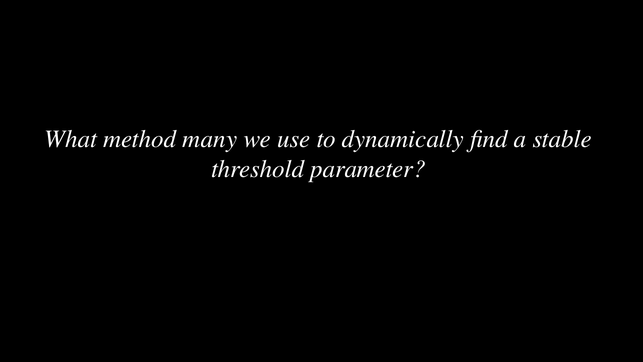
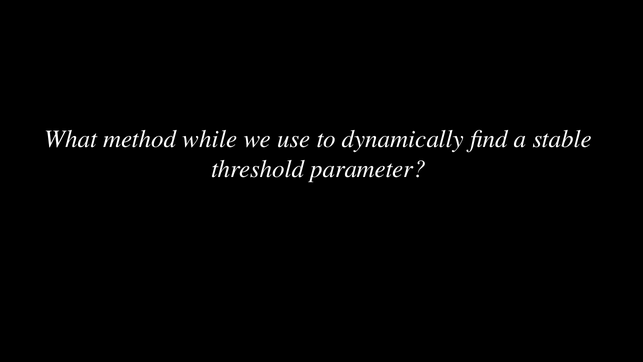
many: many -> while (210, 139)
